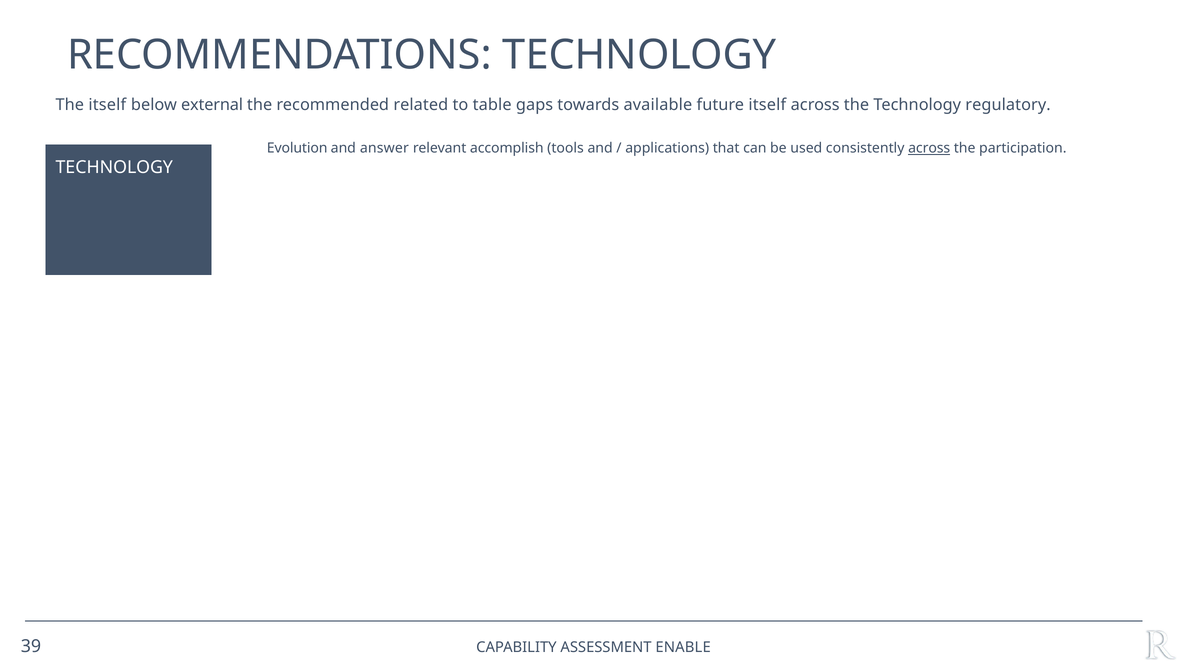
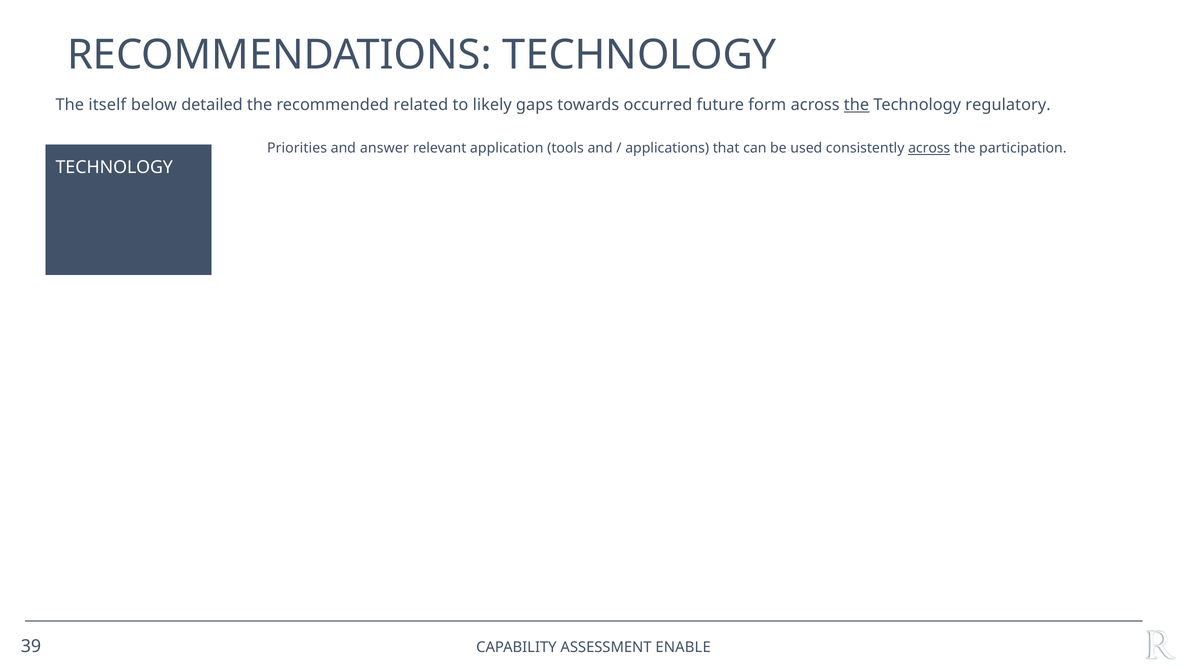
external: external -> detailed (212, 105)
table: table -> likely (492, 105)
available: available -> occurred (658, 105)
future itself: itself -> form (767, 105)
the underline: none -> present (857, 105)
Evolution: Evolution -> Priorities (297, 148)
accomplish: accomplish -> application (507, 148)
